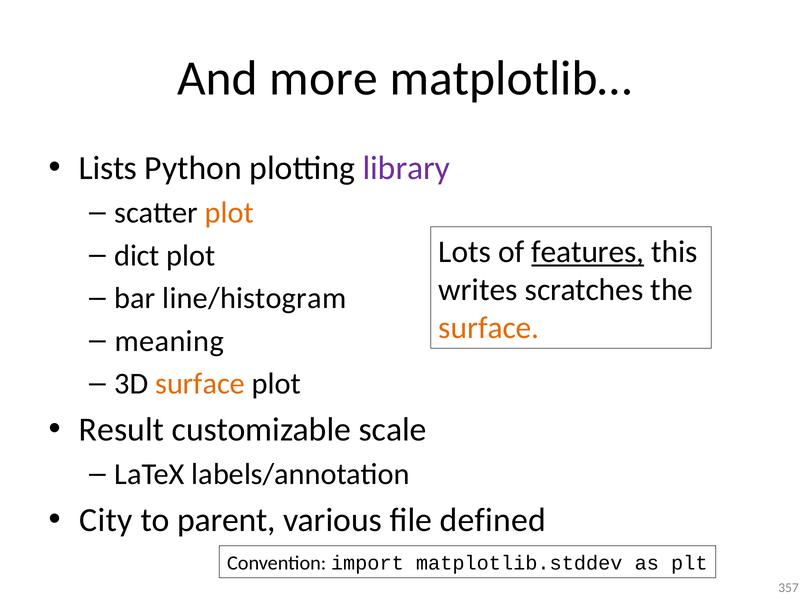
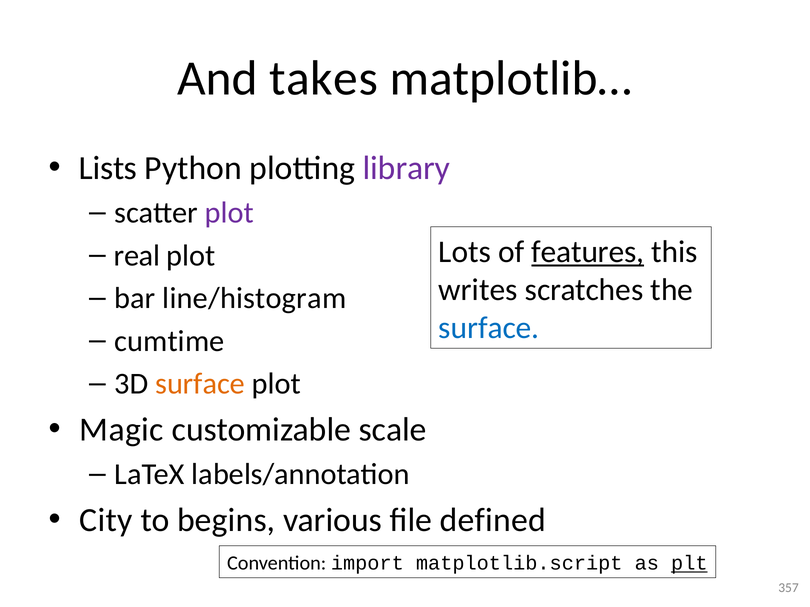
more: more -> takes (324, 78)
plot colour: orange -> purple (229, 213)
dict: dict -> real (137, 256)
surface colour: orange -> blue (489, 328)
meaning: meaning -> cumtime (169, 341)
Result: Result -> Magic (121, 430)
parent: parent -> begins (226, 521)
matplotlib.stddev: matplotlib.stddev -> matplotlib.script (519, 564)
plt underline: none -> present (689, 564)
